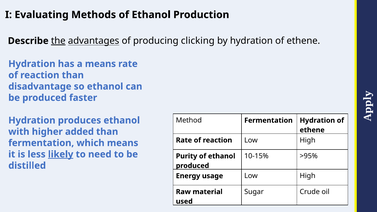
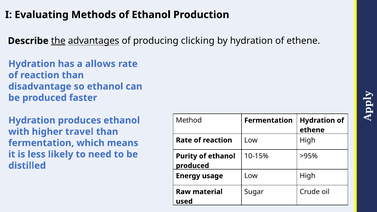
a means: means -> allows (100, 64)
added: added -> travel (79, 132)
likely underline: present -> none (61, 154)
